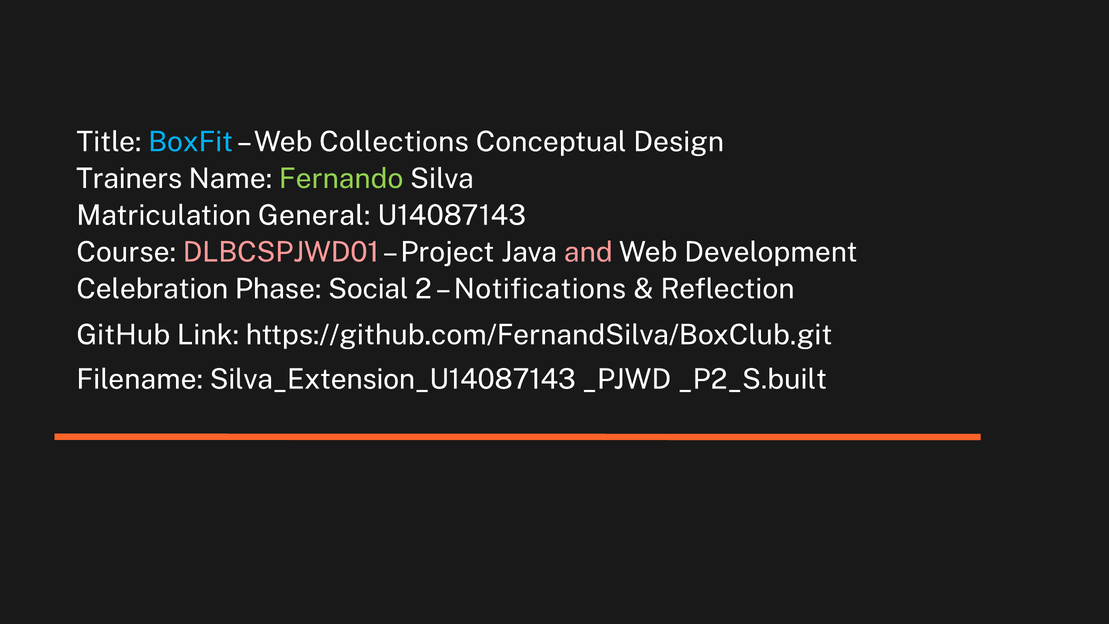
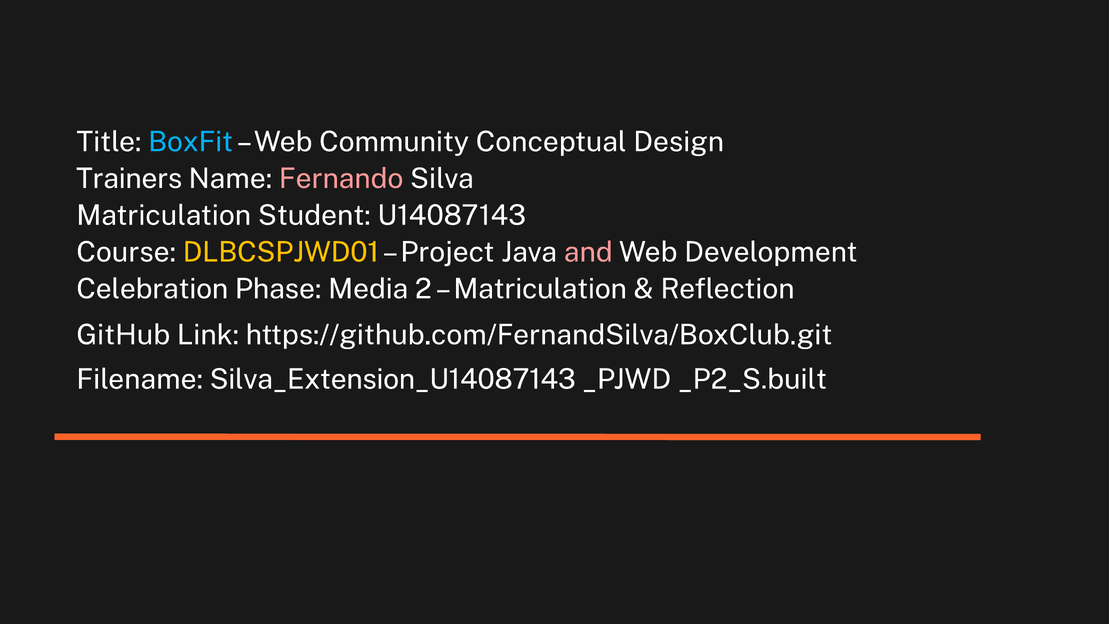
Collections: Collections -> Community (394, 142)
Fernando colour: light green -> pink (341, 179)
General: General -> Student (314, 215)
DLBCSPJWD01 colour: pink -> yellow (281, 252)
Social: Social -> Media (368, 289)
Notifications: Notifications -> Matriculation (540, 289)
